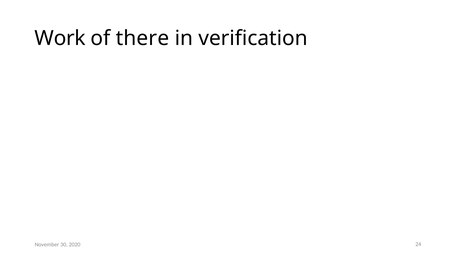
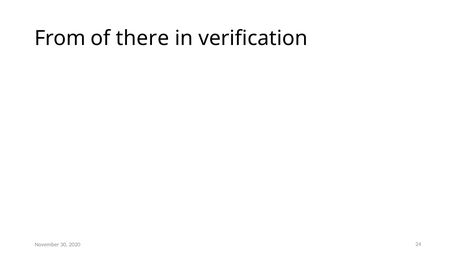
Work: Work -> From (60, 38)
